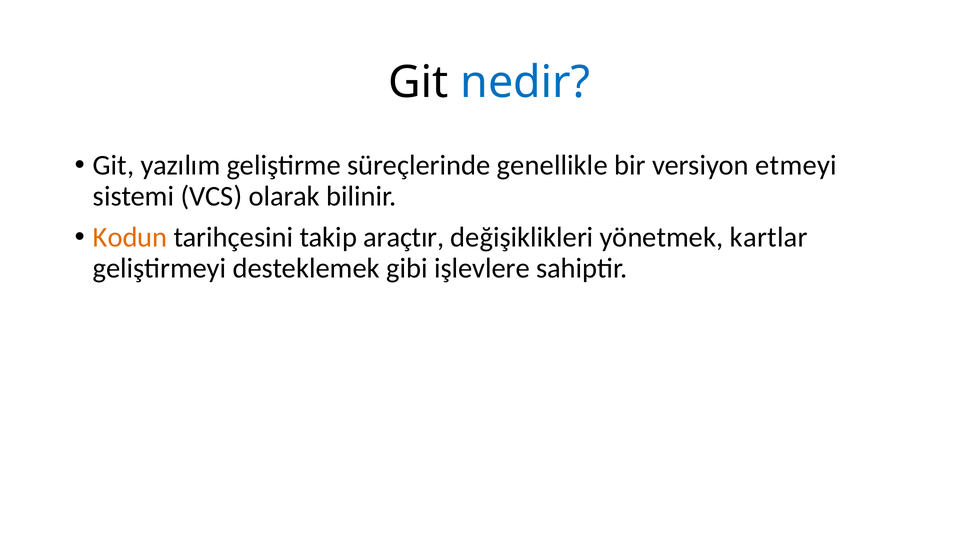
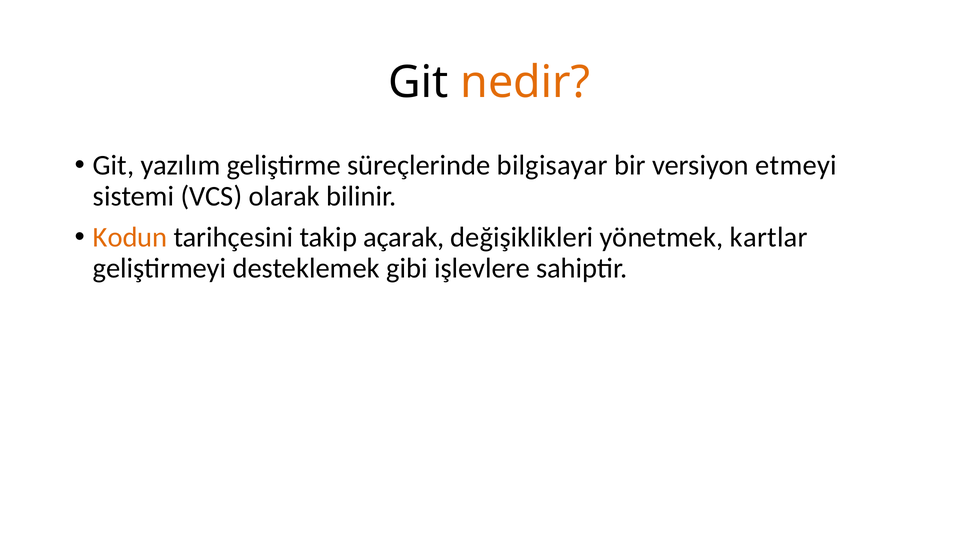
nedir colour: blue -> orange (525, 82)
genellikle: genellikle -> bilgisayar (552, 165)
araçtır: araçtır -> açarak (404, 237)
